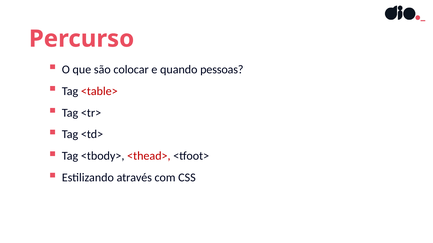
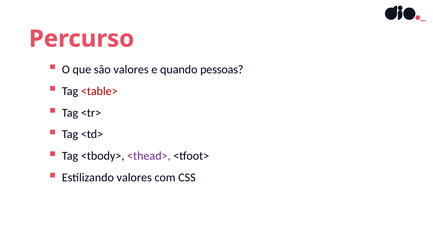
são colocar: colocar -> valores (131, 70)
<thead> colour: red -> purple (149, 156)
Estilizando através: através -> valores (134, 178)
